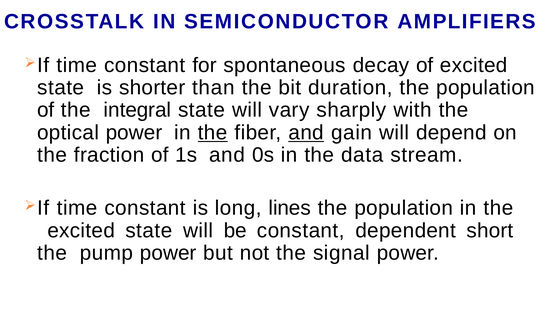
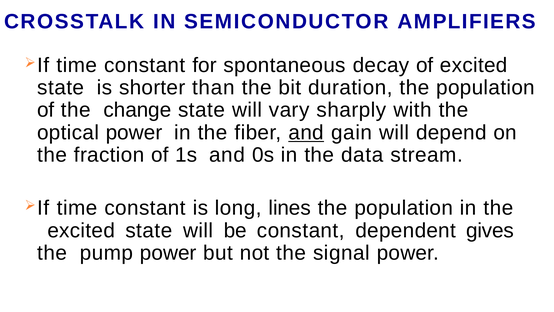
integral: integral -> change (137, 110)
the underline: present -> none (213, 132)
short: short -> gives (490, 230)
